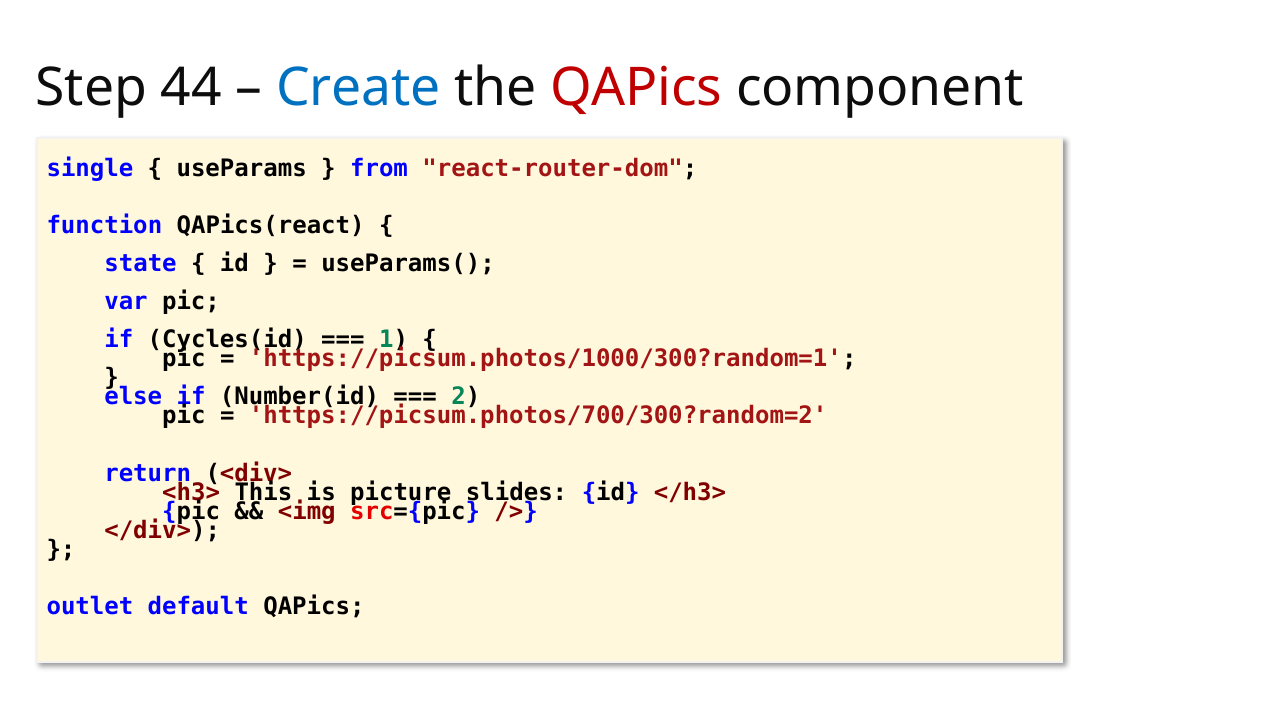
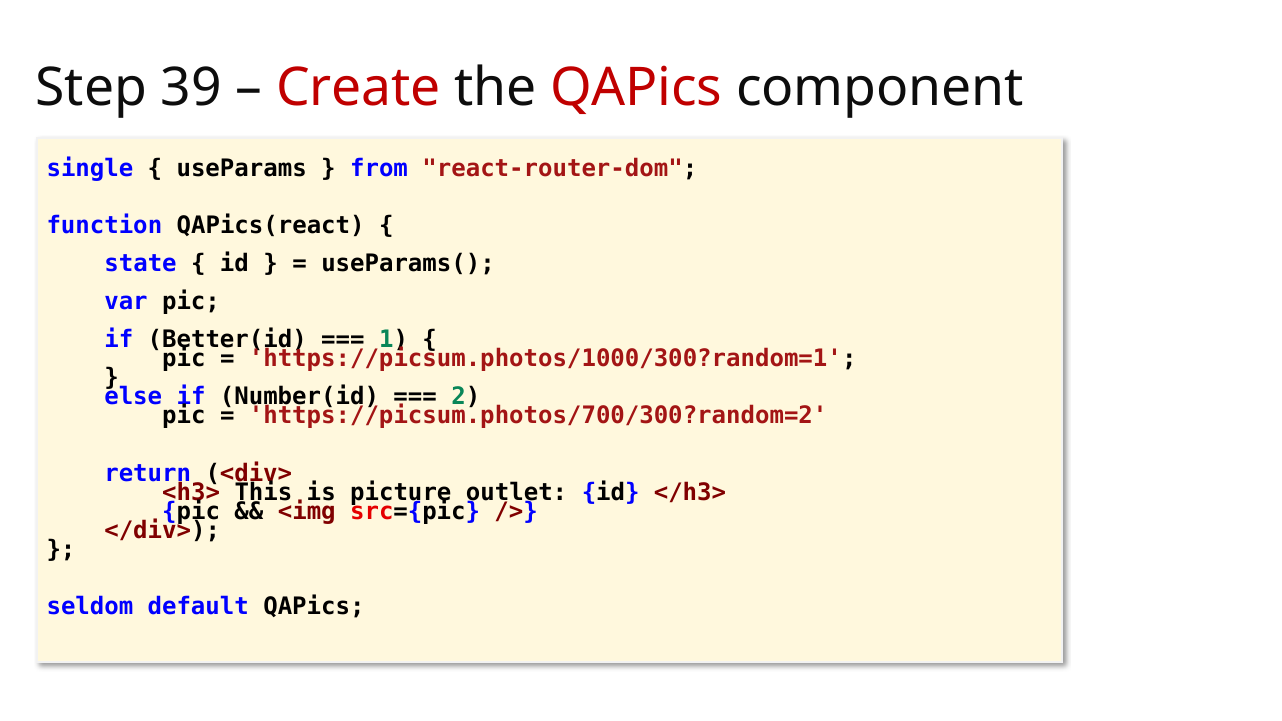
44: 44 -> 39 (192, 88)
Create colour: blue -> red (358, 88)
Cycles(id: Cycles(id -> Better(id (227, 340)
slides: slides -> outlet (517, 492)
outlet: outlet -> seldom (90, 607)
